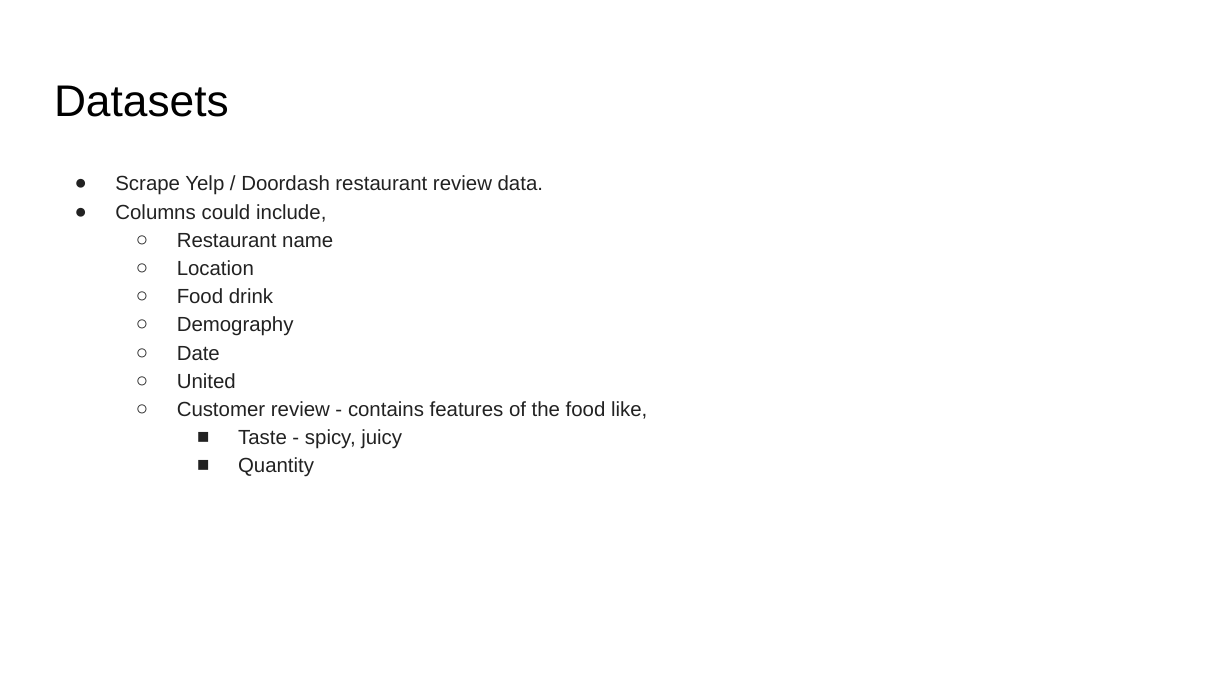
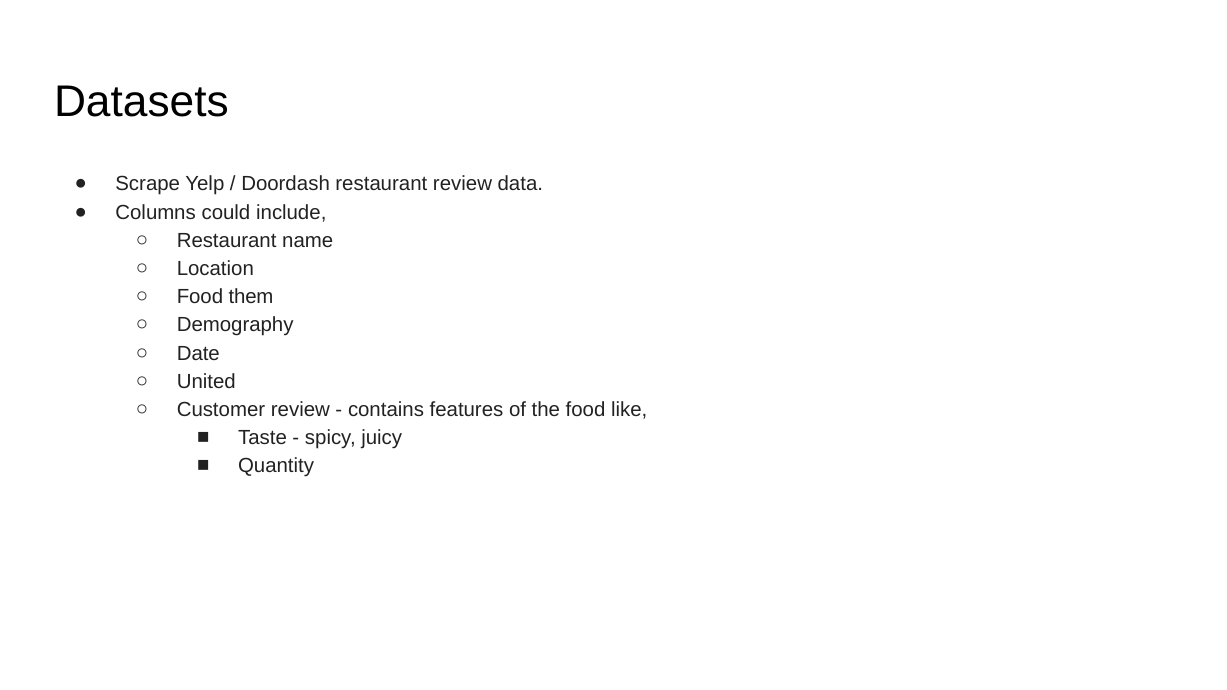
drink: drink -> them (251, 297)
